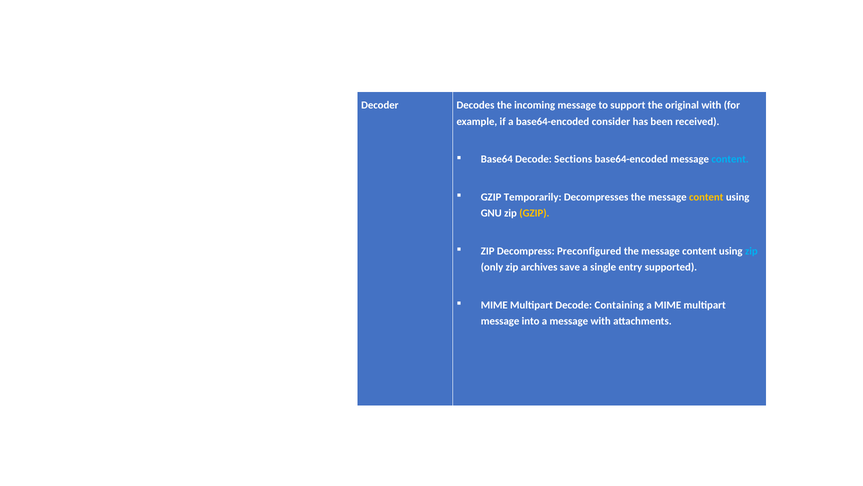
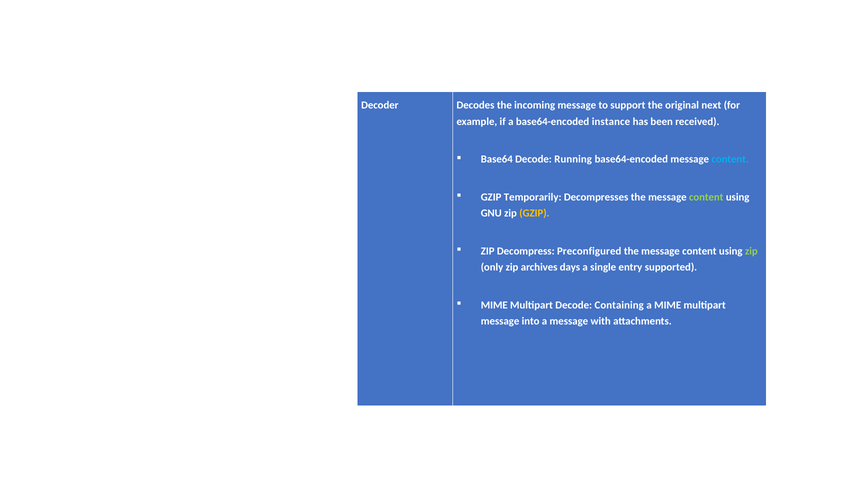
original with: with -> next (711, 105)
consider: consider -> instance (611, 121)
Sections: Sections -> Running (573, 159)
content colour: yellow -> light green (706, 197)
zip colour: light blue -> light green (751, 251)
save: save -> days (570, 267)
